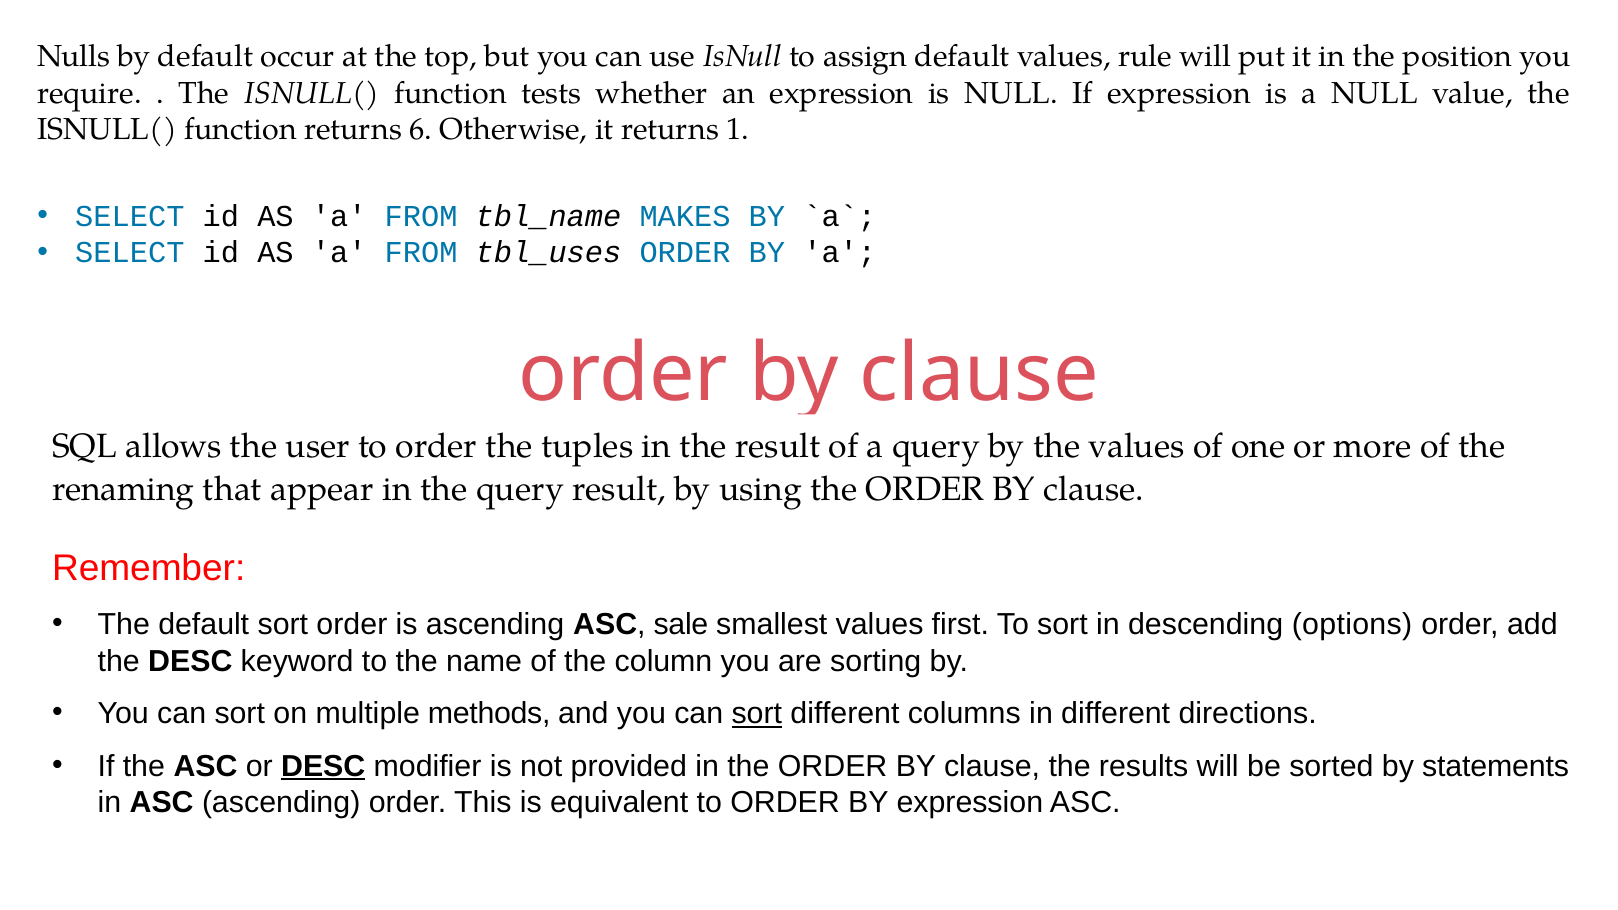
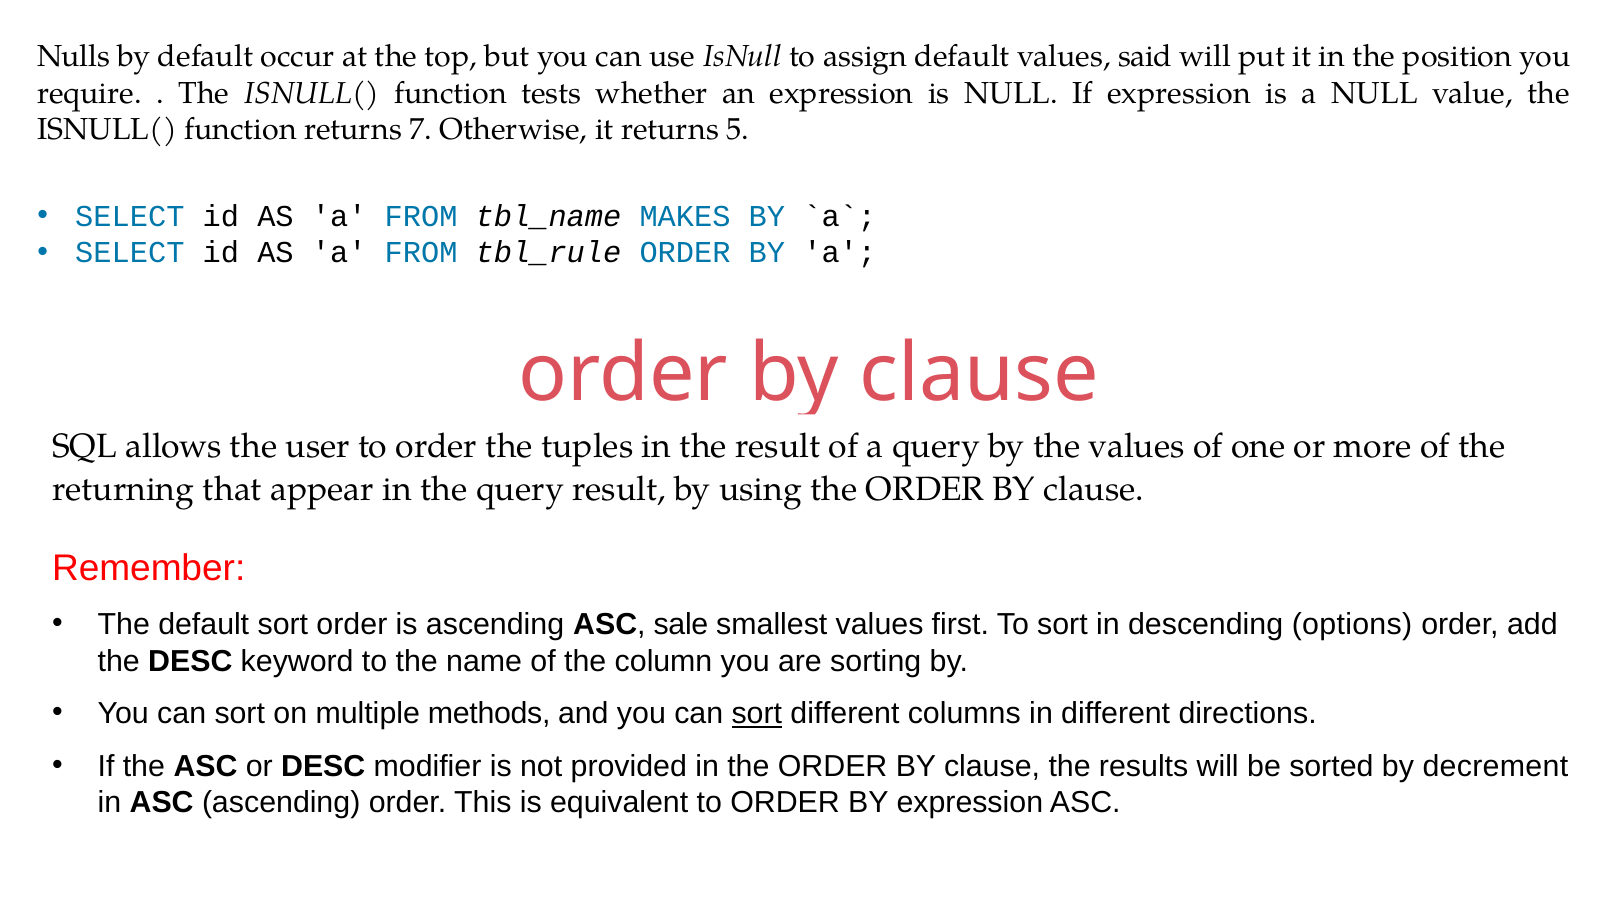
rule: rule -> said (1145, 57)
6: 6 -> 7 (421, 129)
1: 1 -> 5 (738, 129)
tbl_uses: tbl_uses -> tbl_rule (549, 253)
renaming: renaming -> returning (123, 489)
DESC underline: present -> none (323, 766)
statements: statements -> decrement (1495, 766)
